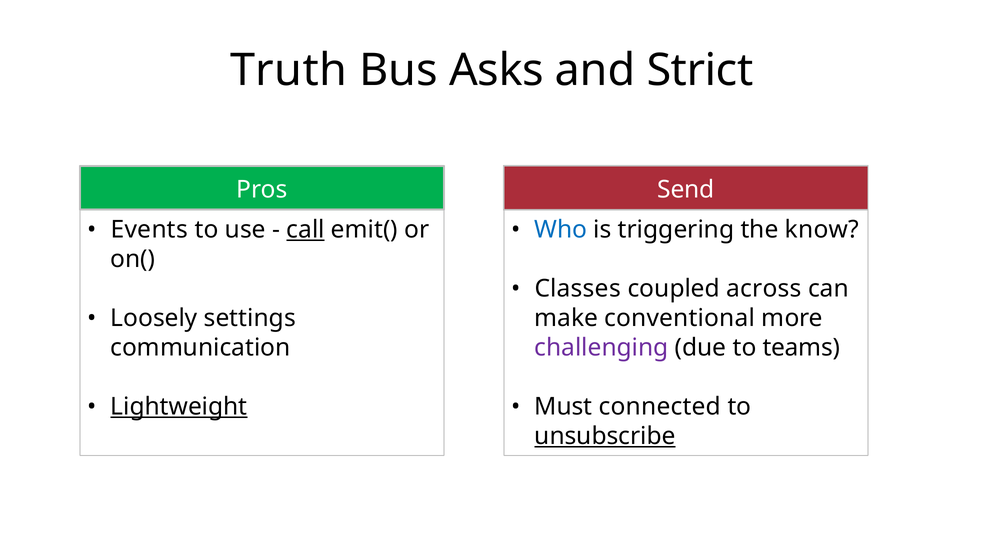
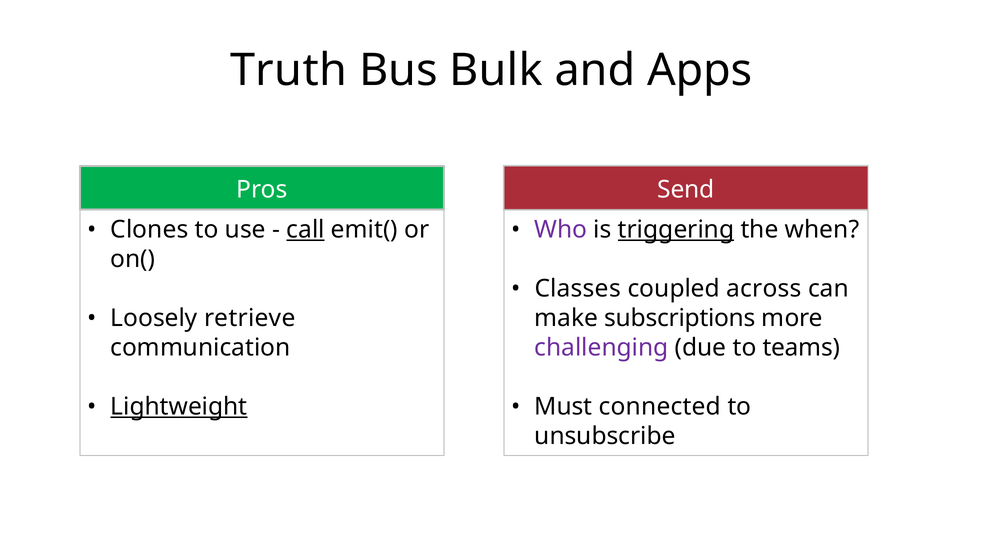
Asks: Asks -> Bulk (496, 70)
Strict: Strict -> Apps (700, 70)
Events: Events -> Clones (149, 230)
Who colour: blue -> purple (561, 230)
triggering underline: none -> present (676, 230)
know: know -> when (822, 230)
settings: settings -> retrieve (250, 318)
conventional: conventional -> subscriptions (680, 318)
unsubscribe underline: present -> none (605, 436)
